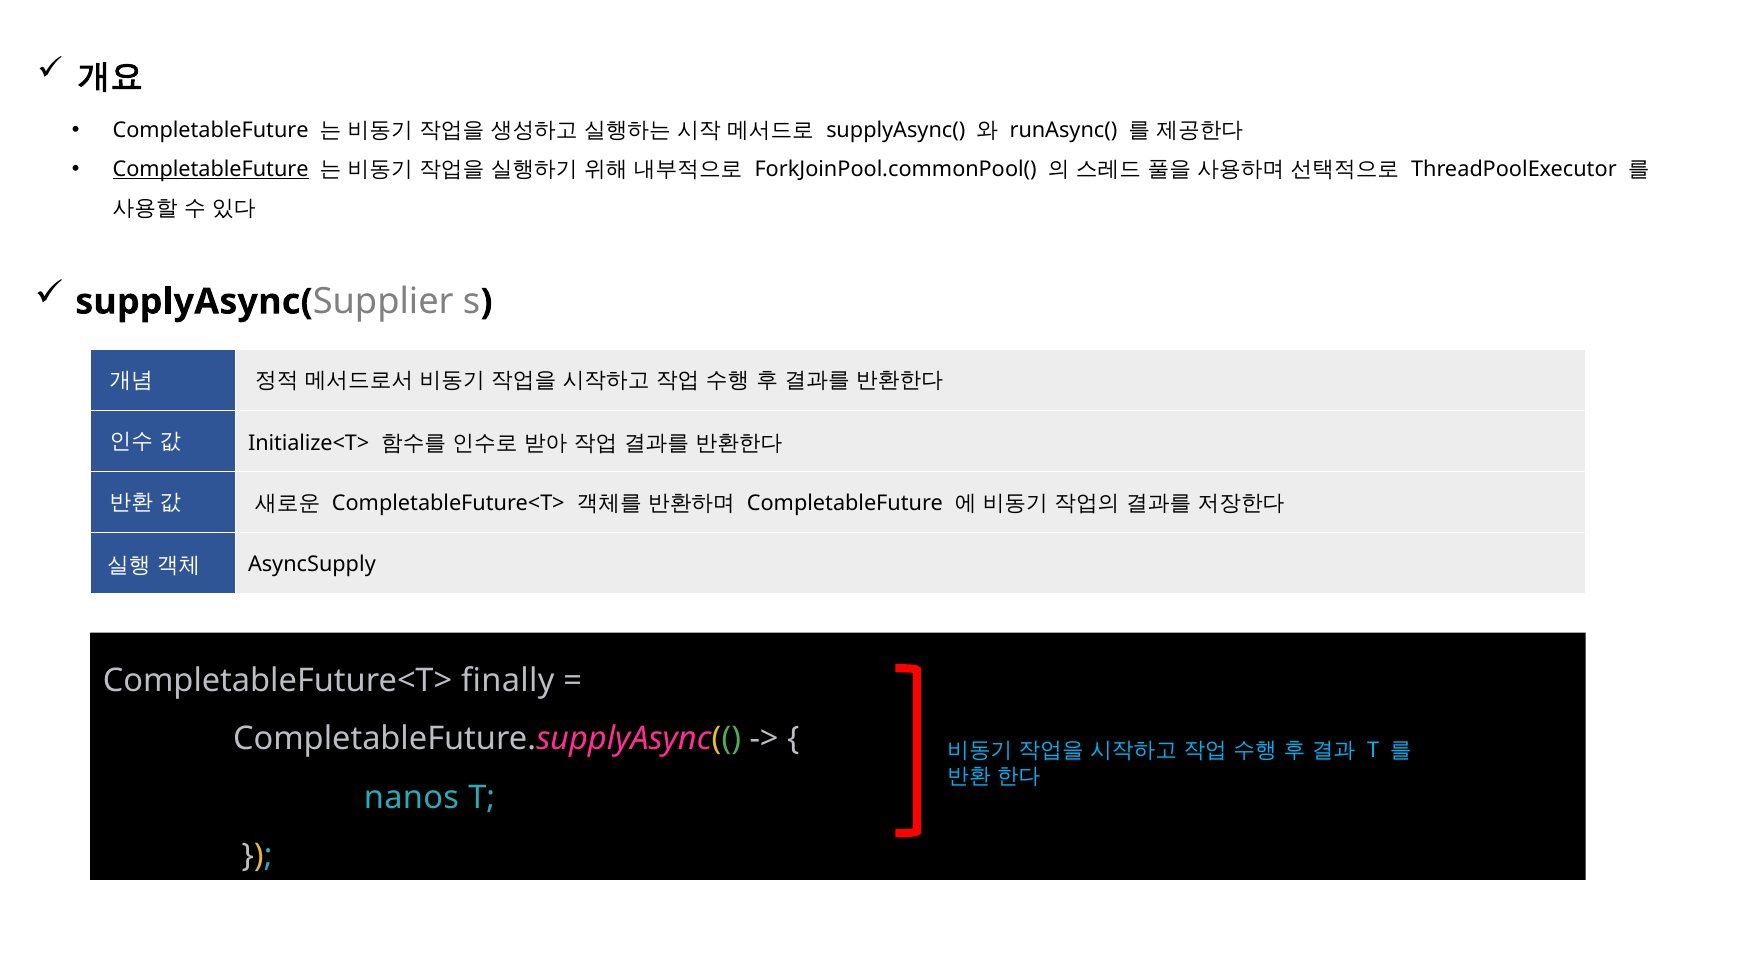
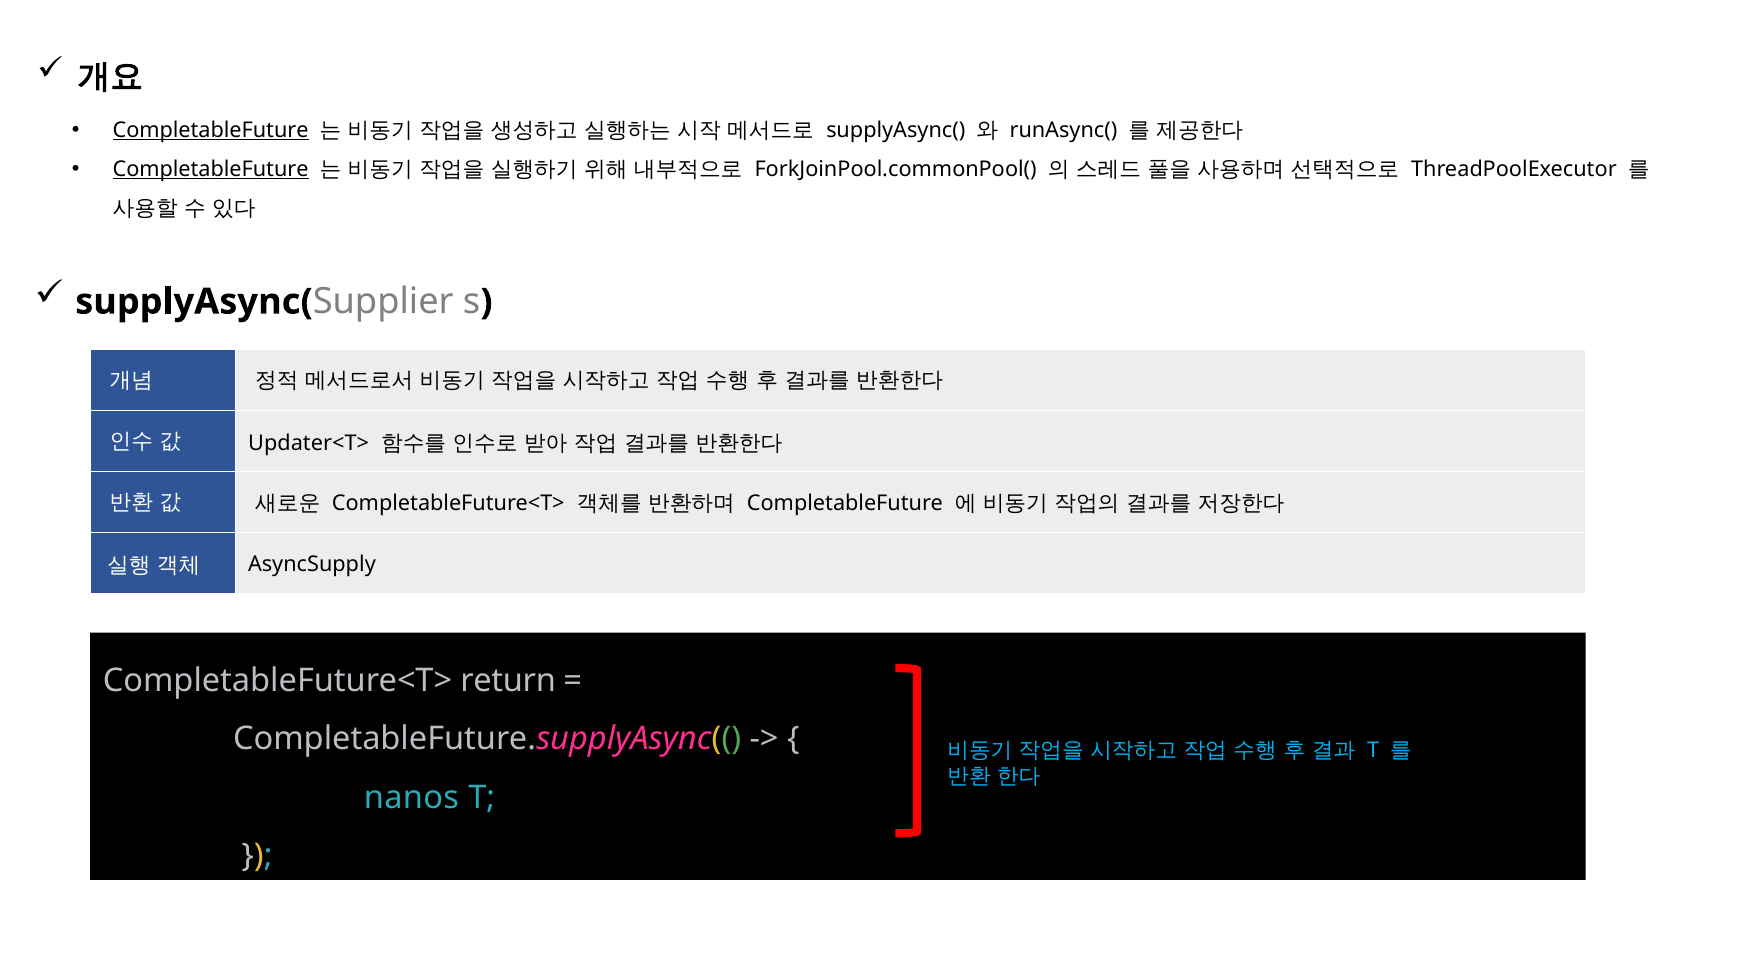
CompletableFuture underline: none -> present (211, 130)
Initialize<T>: Initialize<T> -> Updater<T> (309, 443)
finally: finally -> return (508, 680)
